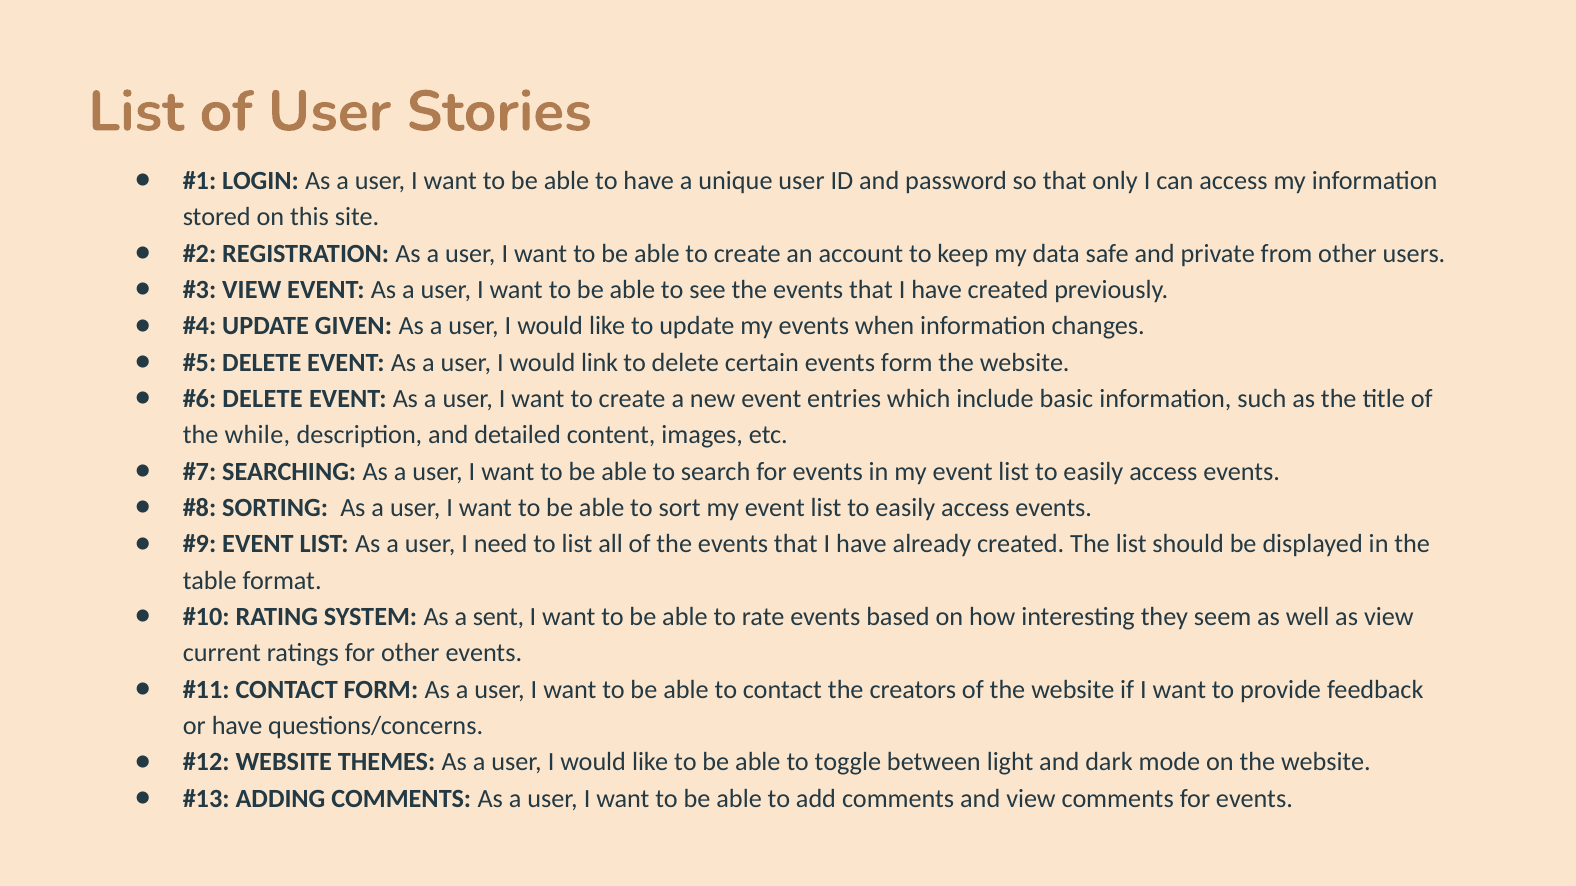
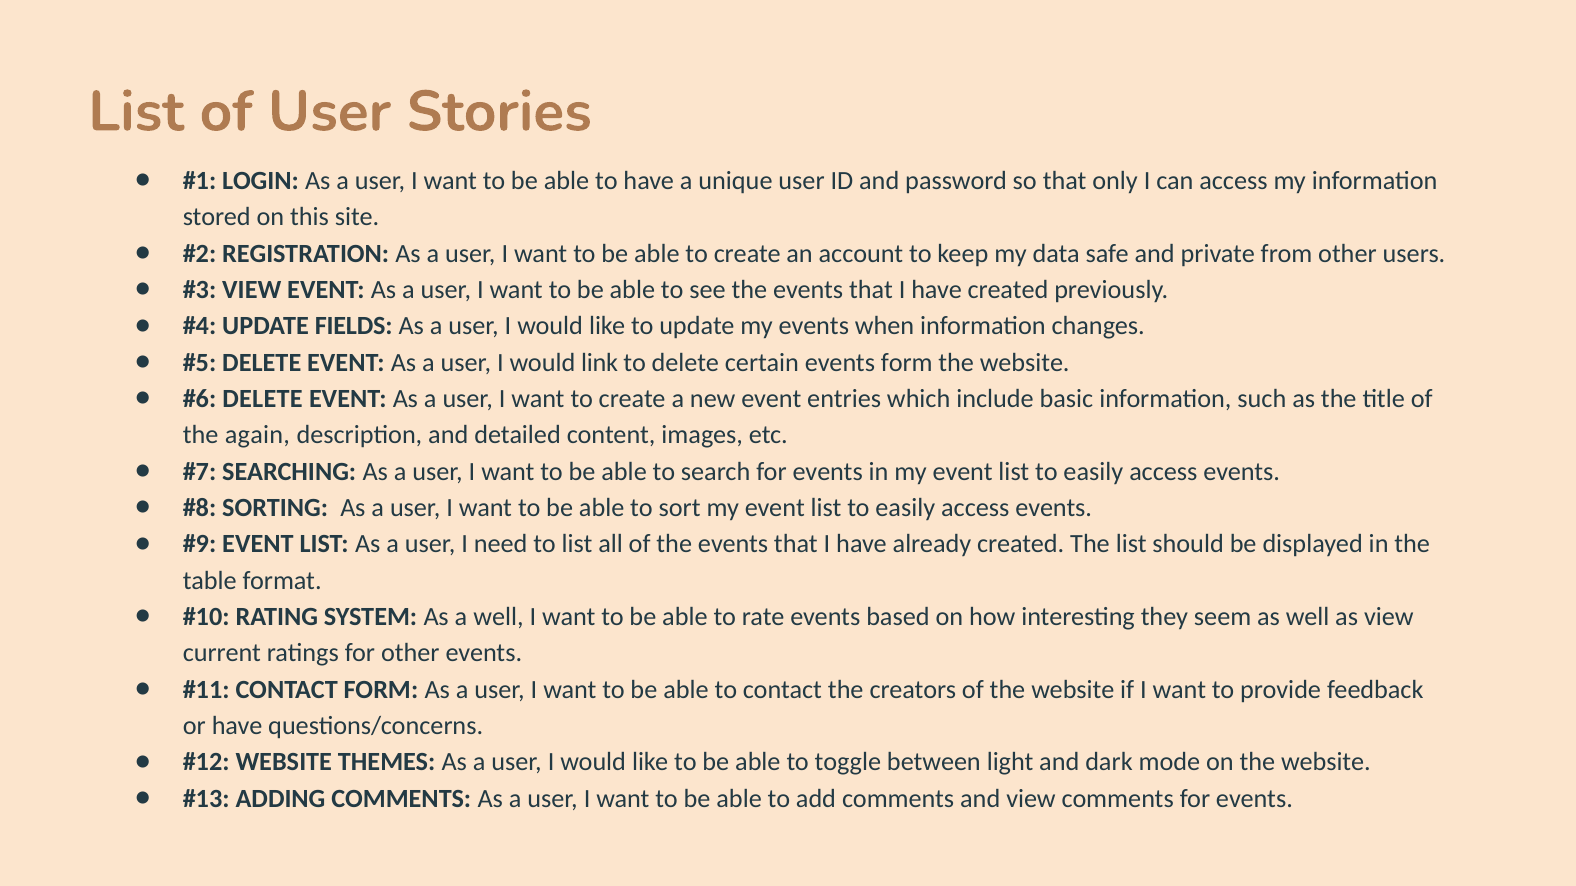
GIVEN: GIVEN -> FIELDS (354, 326)
while: while -> again (257, 436)
a sent: sent -> well (498, 617)
